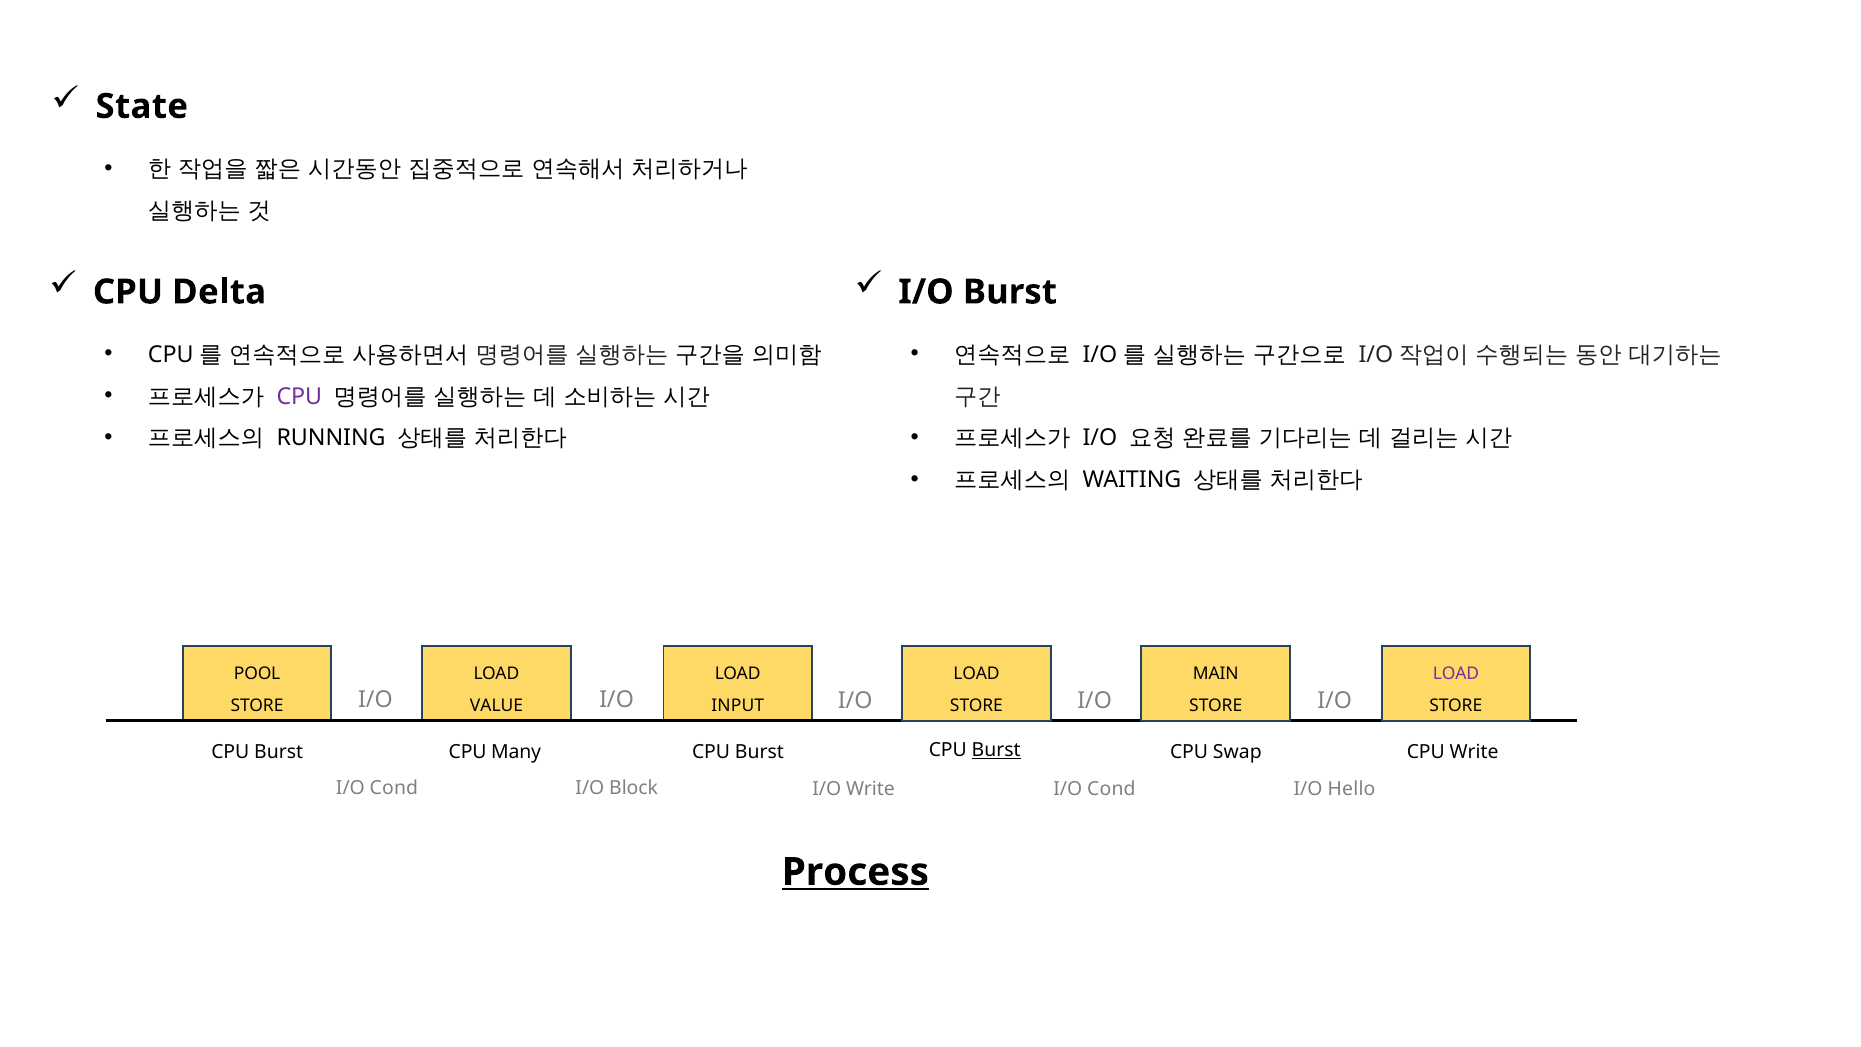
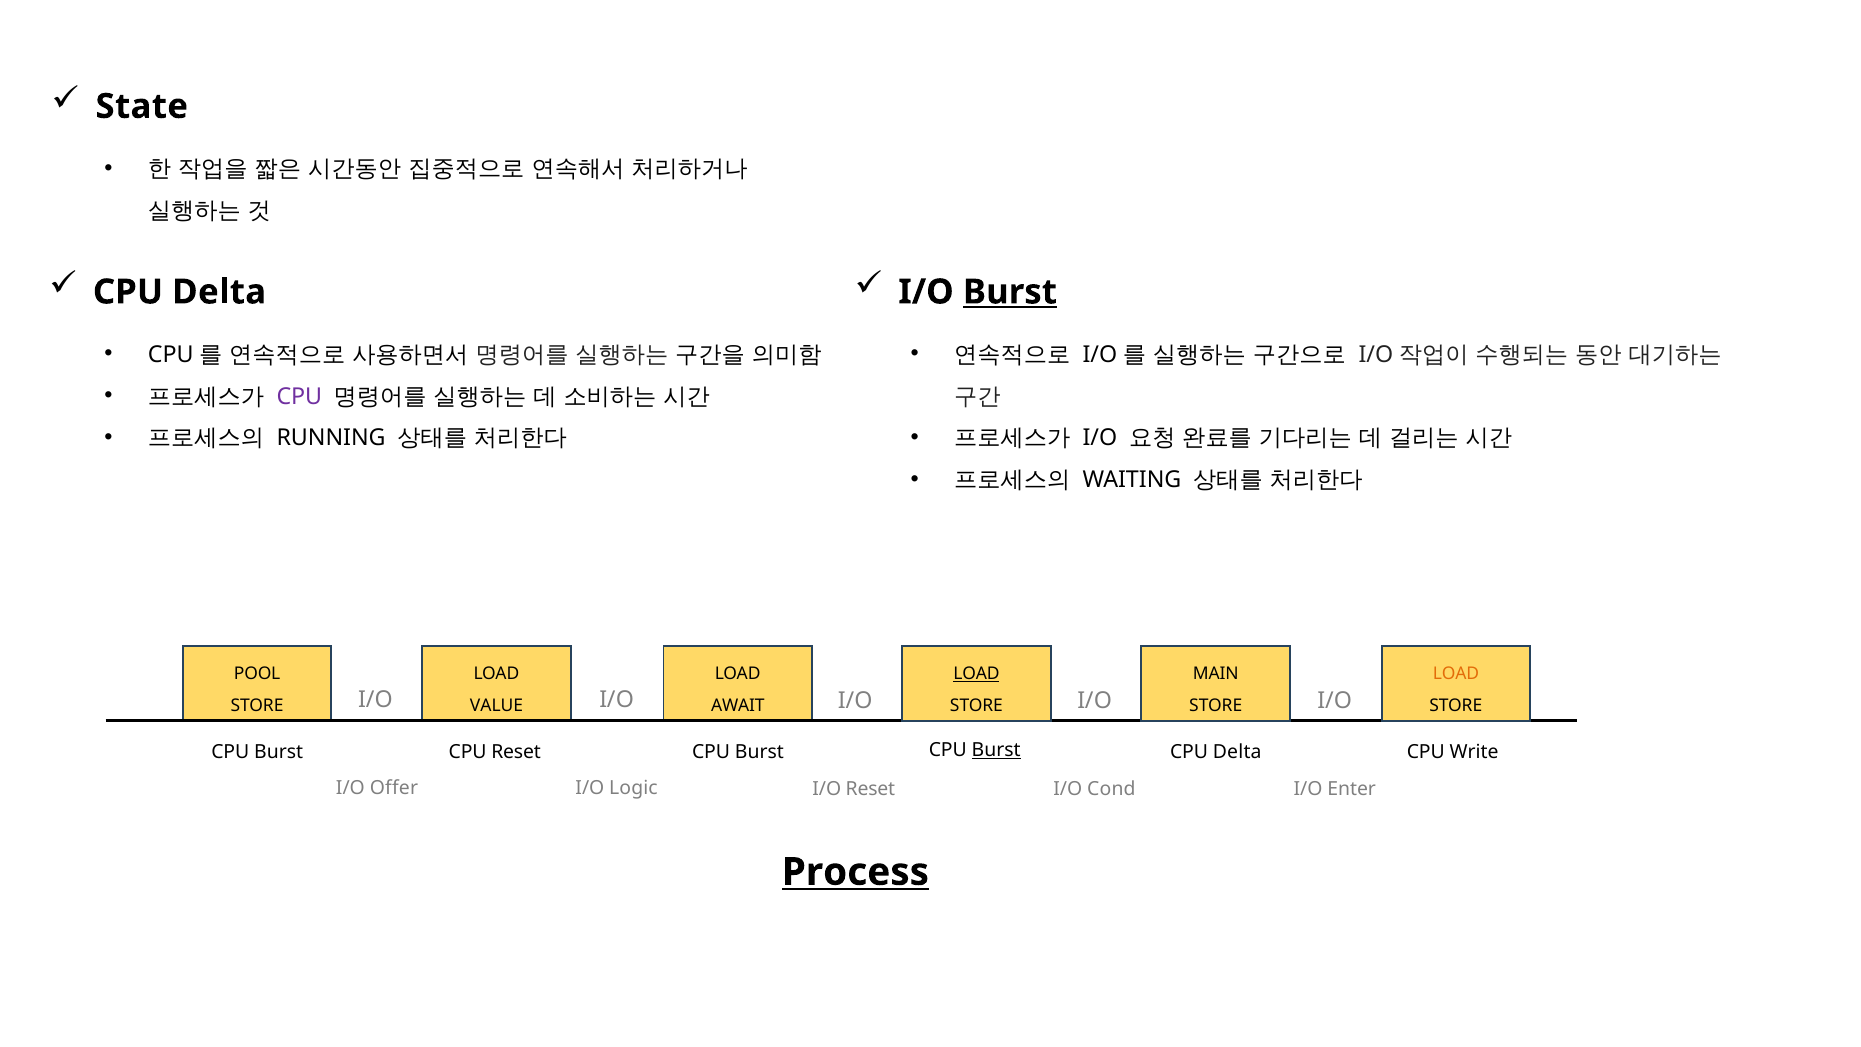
Burst underline: none -> present (1010, 292)
LOAD underline: none -> present (976, 674)
LOAD colour: purple -> orange (1456, 674)
INPUT: INPUT -> AWAIT (738, 705)
CPU Many: Many -> Reset (516, 752)
Swap: Swap -> Delta (1237, 752)
Cond: Cond -> Offer (394, 788)
Block: Block -> Logic (633, 788)
I/O Write: Write -> Reset (870, 789)
Hello: Hello -> Enter (1352, 789)
